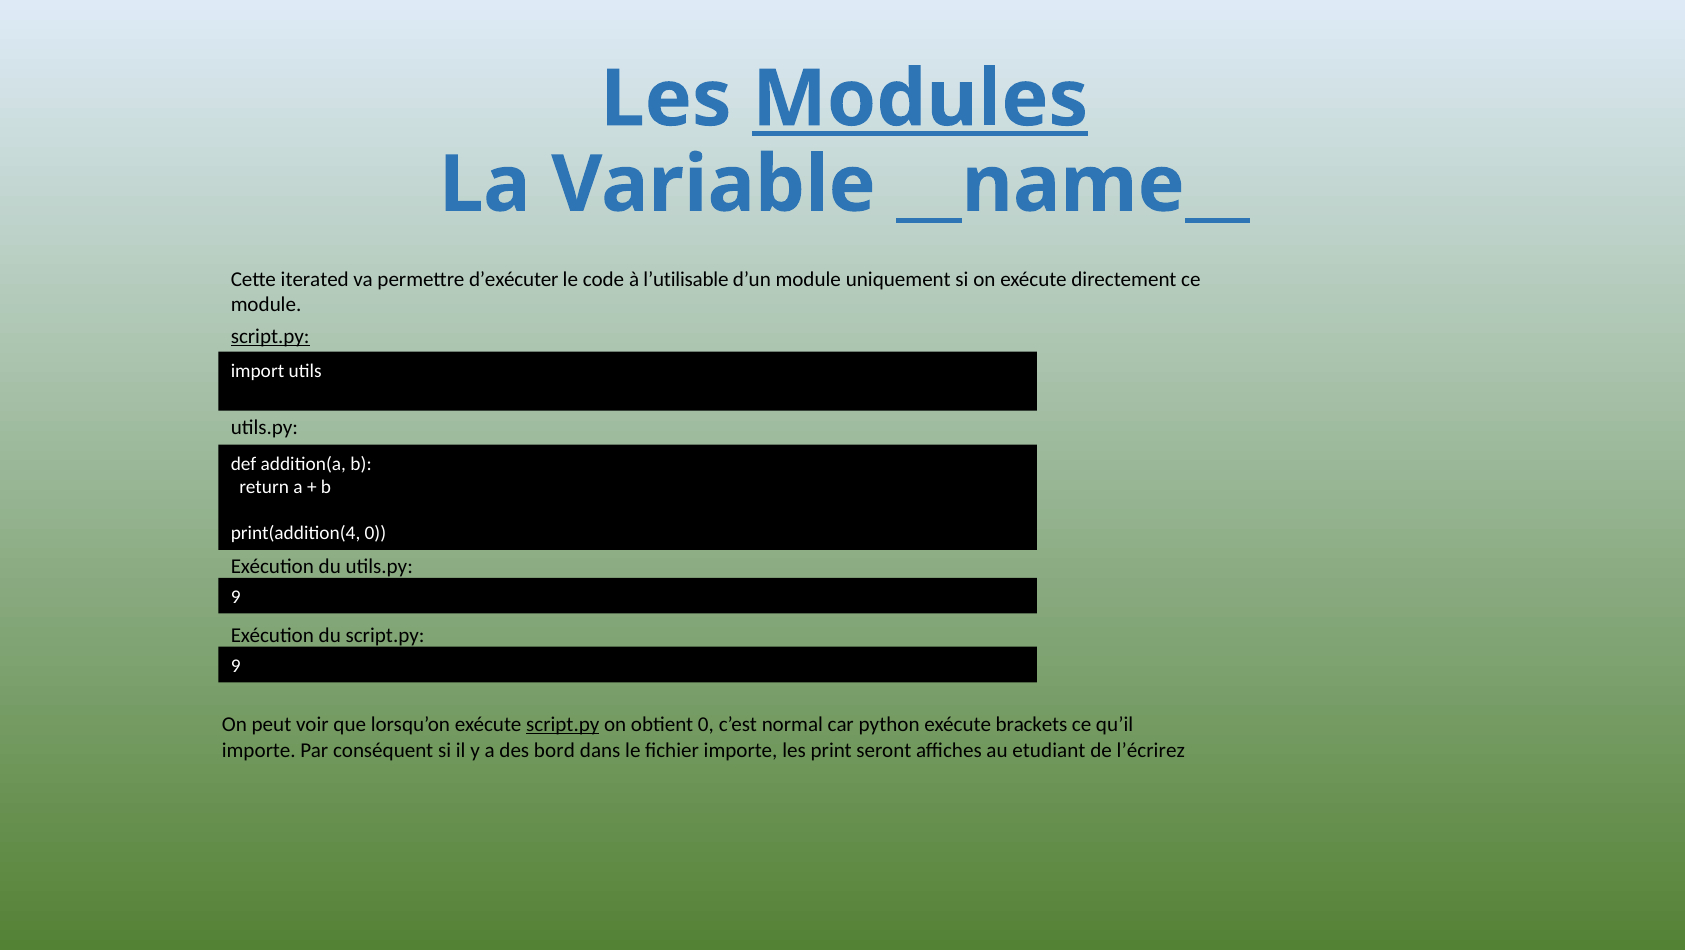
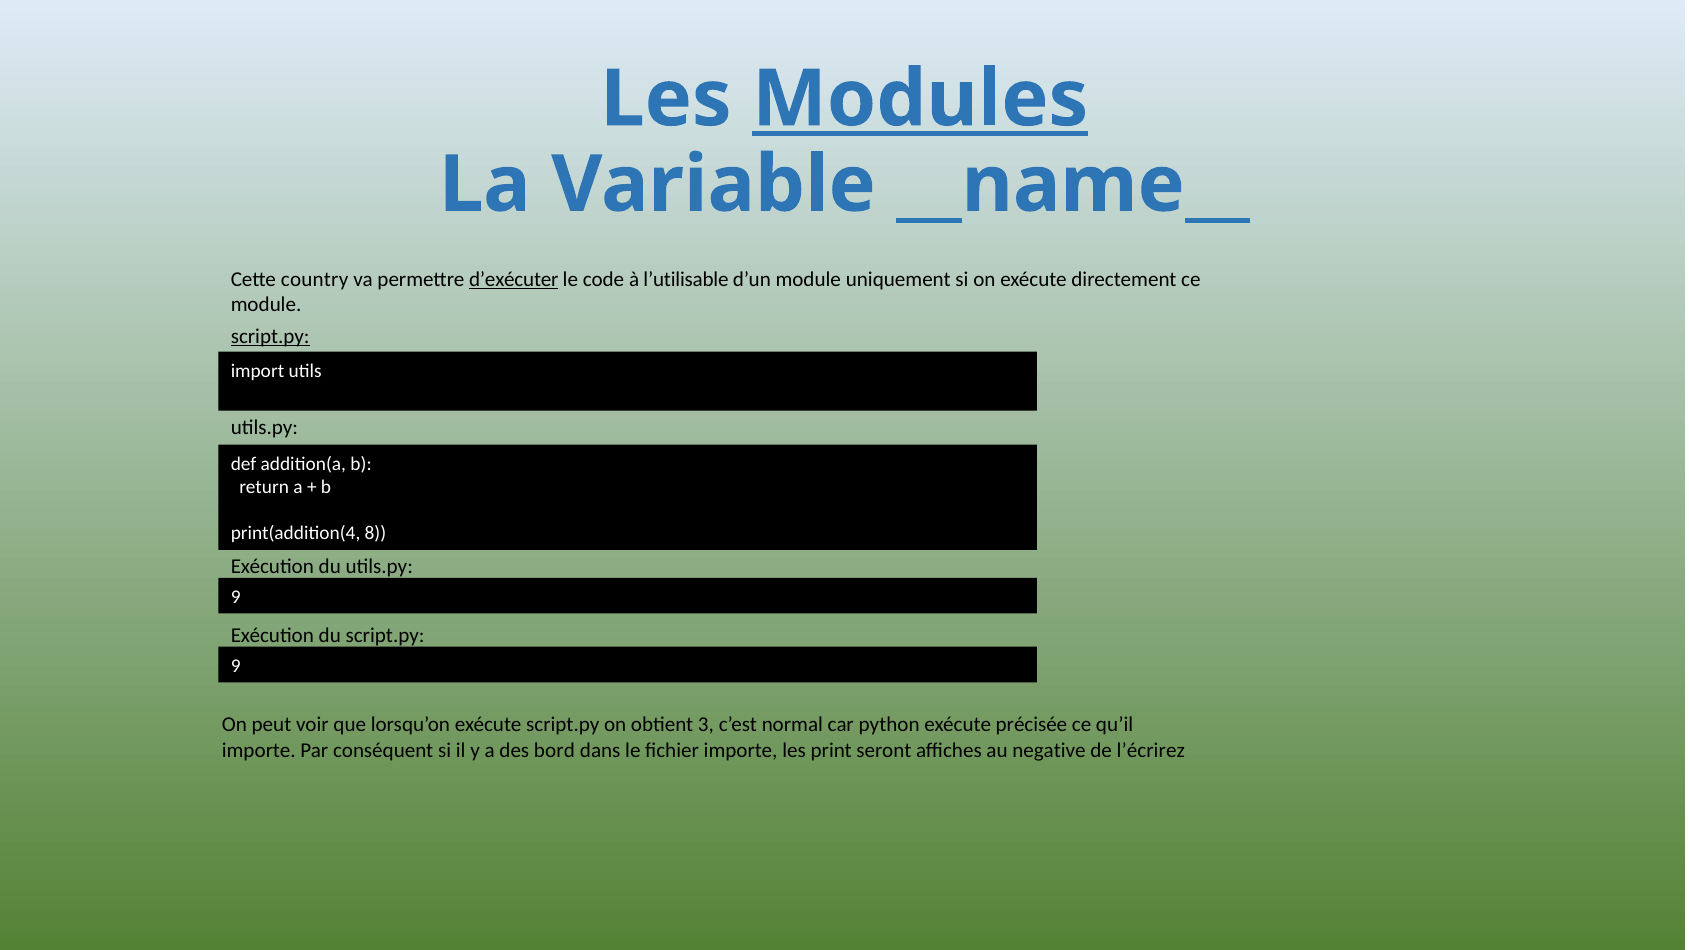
iterated: iterated -> country (315, 279)
d’exécuter underline: none -> present (514, 279)
print(addition(4 0: 0 -> 8 (375, 534)
script.py underline: present -> none (563, 725)
obtient 0: 0 -> 3 (706, 725)
brackets: brackets -> précisée (1031, 725)
etudiant: etudiant -> negative (1049, 750)
